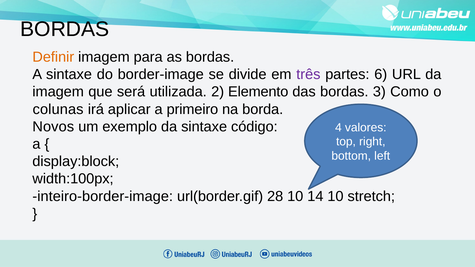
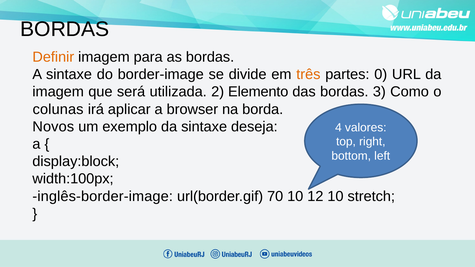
três colour: purple -> orange (308, 75)
6: 6 -> 0 (381, 75)
primeiro: primeiro -> browser (192, 109)
código: código -> deseja (254, 127)
inteiro-border-image: inteiro-border-image -> inglês-border-image (103, 196)
28: 28 -> 70 (275, 196)
14: 14 -> 12 (315, 196)
